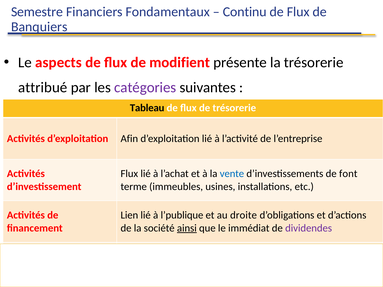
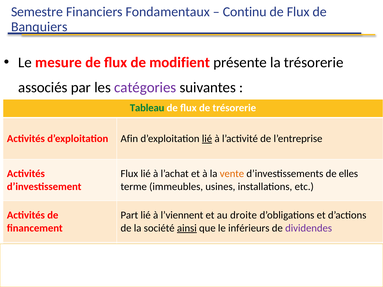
aspects: aspects -> mesure (59, 62)
attribué: attribué -> associés (43, 88)
Tableau colour: black -> green (147, 108)
lié underline: none -> present (207, 139)
vente colour: blue -> orange (232, 174)
font: font -> elles (348, 174)
Lien: Lien -> Part (129, 215)
l’publique: l’publique -> l’viennent (182, 215)
immédiat: immédiat -> inférieurs (249, 228)
